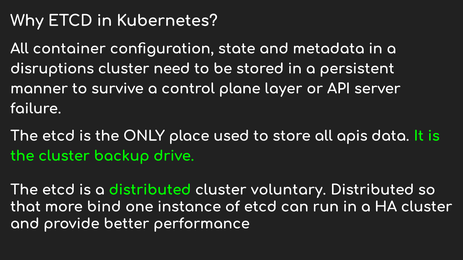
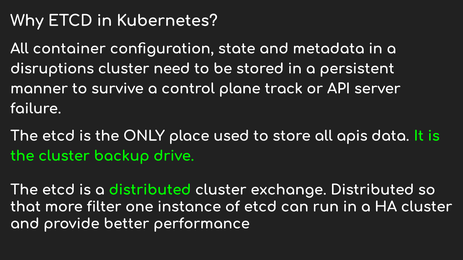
layer: layer -> track (284, 89)
voluntary: voluntary -> exchange (289, 190)
bind: bind -> filter (104, 207)
